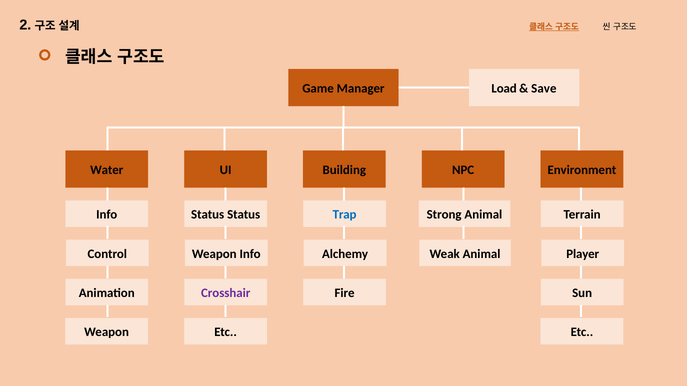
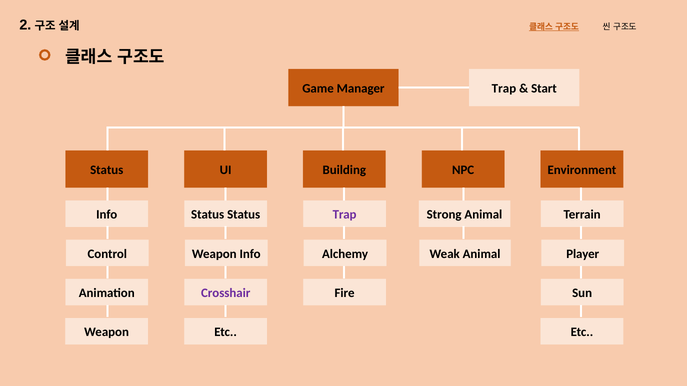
Load: Load -> Trap (504, 89)
Save: Save -> Start (544, 89)
Water: Water -> Status (107, 170)
Trap colour: blue -> purple (345, 215)
